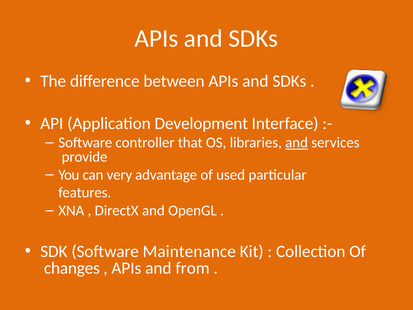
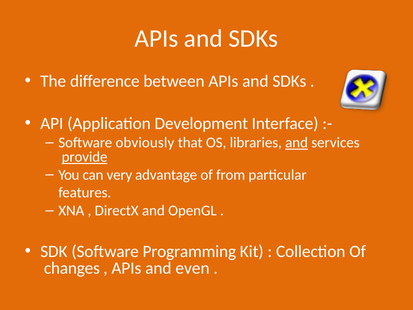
controller: controller -> obviously (145, 143)
provide underline: none -> present (85, 157)
used: used -> from (231, 175)
Maintenance: Maintenance -> Programming (189, 251)
from: from -> even (193, 268)
